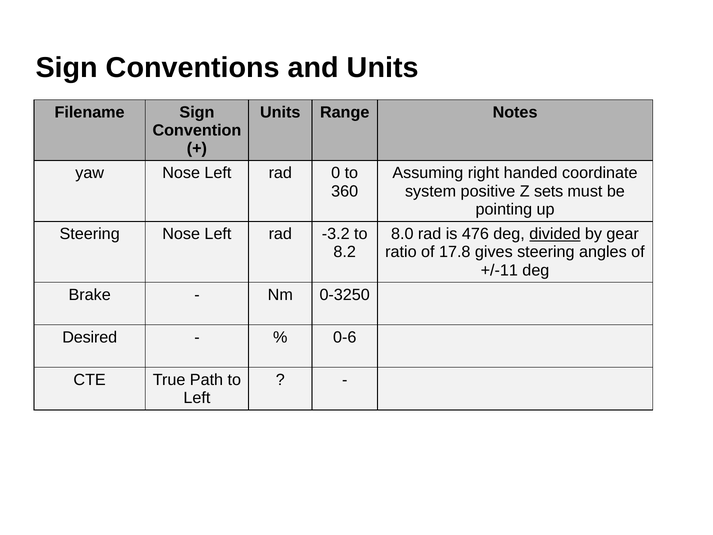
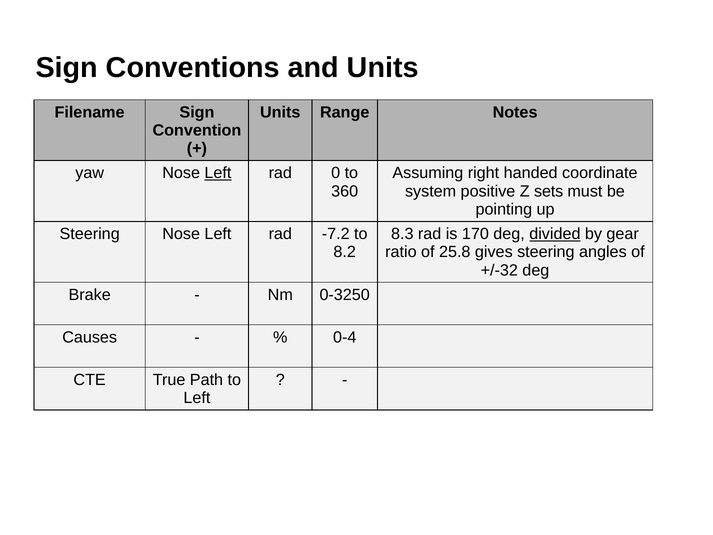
Left underline: none -> present (218, 173)
-3.2: -3.2 -> -7.2 (336, 234)
8.0: 8.0 -> 8.3 (402, 234)
476: 476 -> 170 (475, 234)
17.8: 17.8 -> 25.8 (455, 252)
+/-11: +/-11 -> +/-32 (499, 270)
Desired: Desired -> Causes (90, 337)
0-6: 0-6 -> 0-4 (345, 337)
